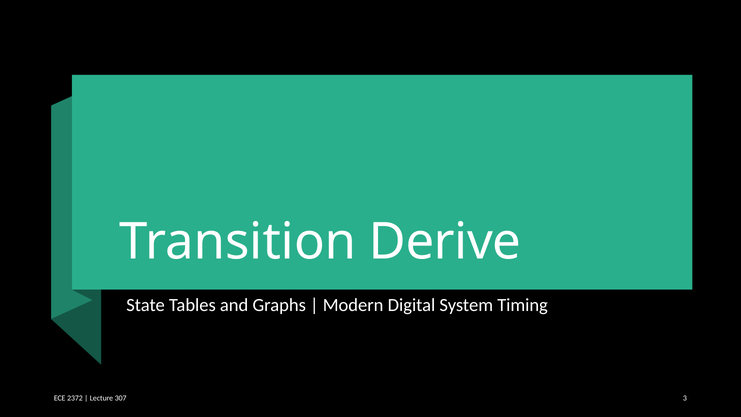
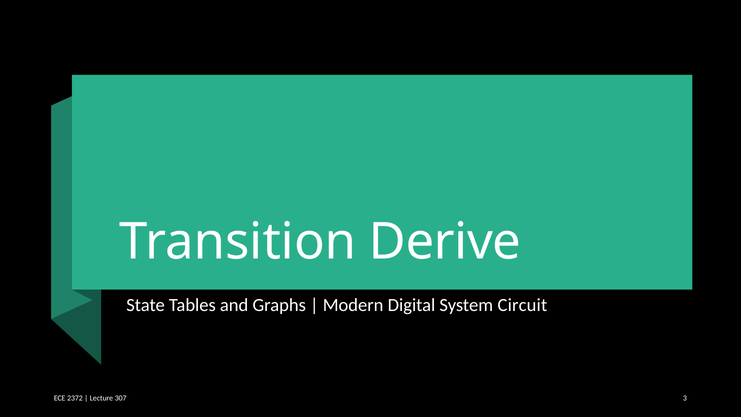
Timing: Timing -> Circuit (522, 305)
